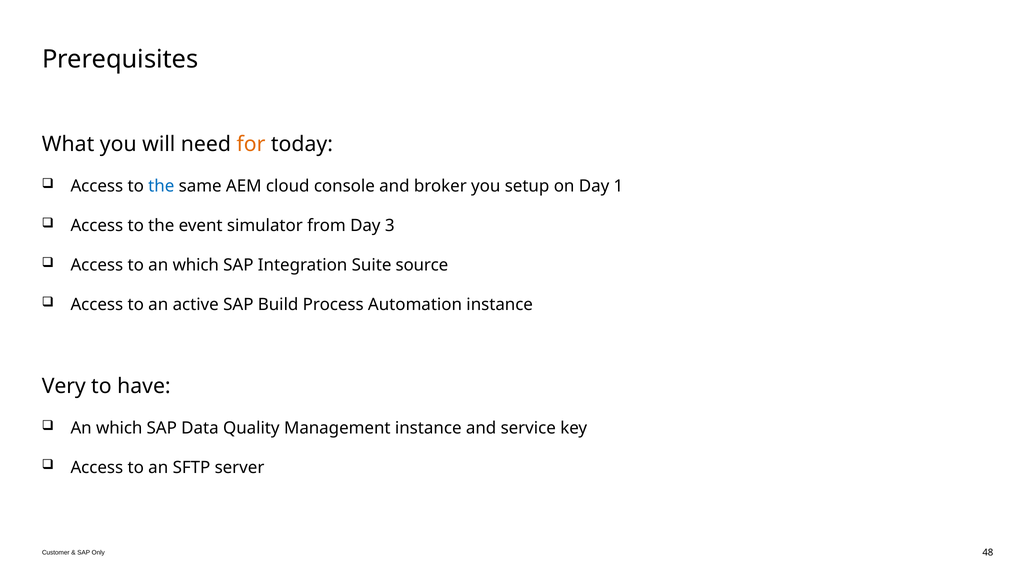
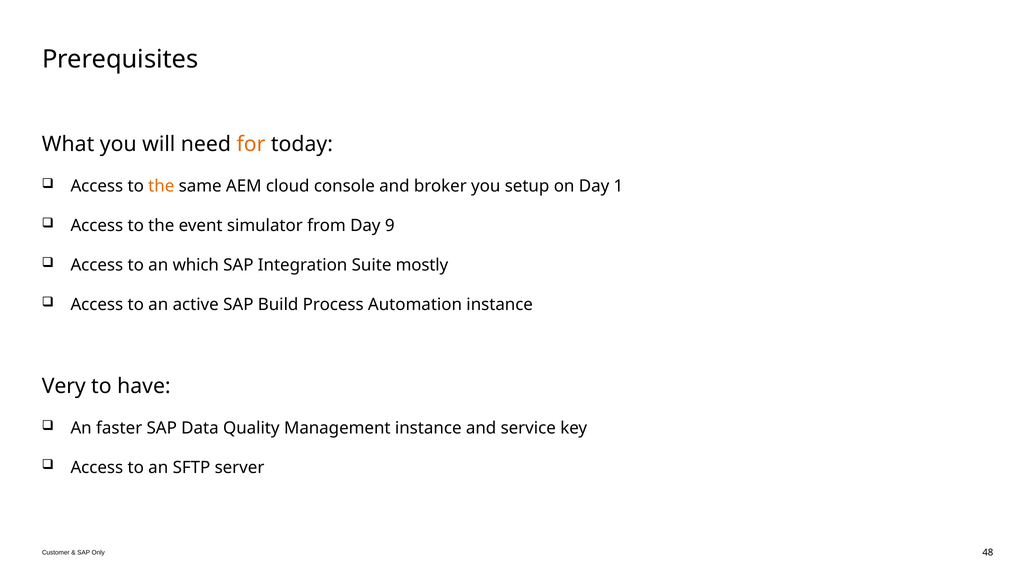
the colour: blue -> orange (161, 186)
3: 3 -> 9 (390, 225)
source: source -> mostly (422, 265)
which: which -> faster (119, 428)
